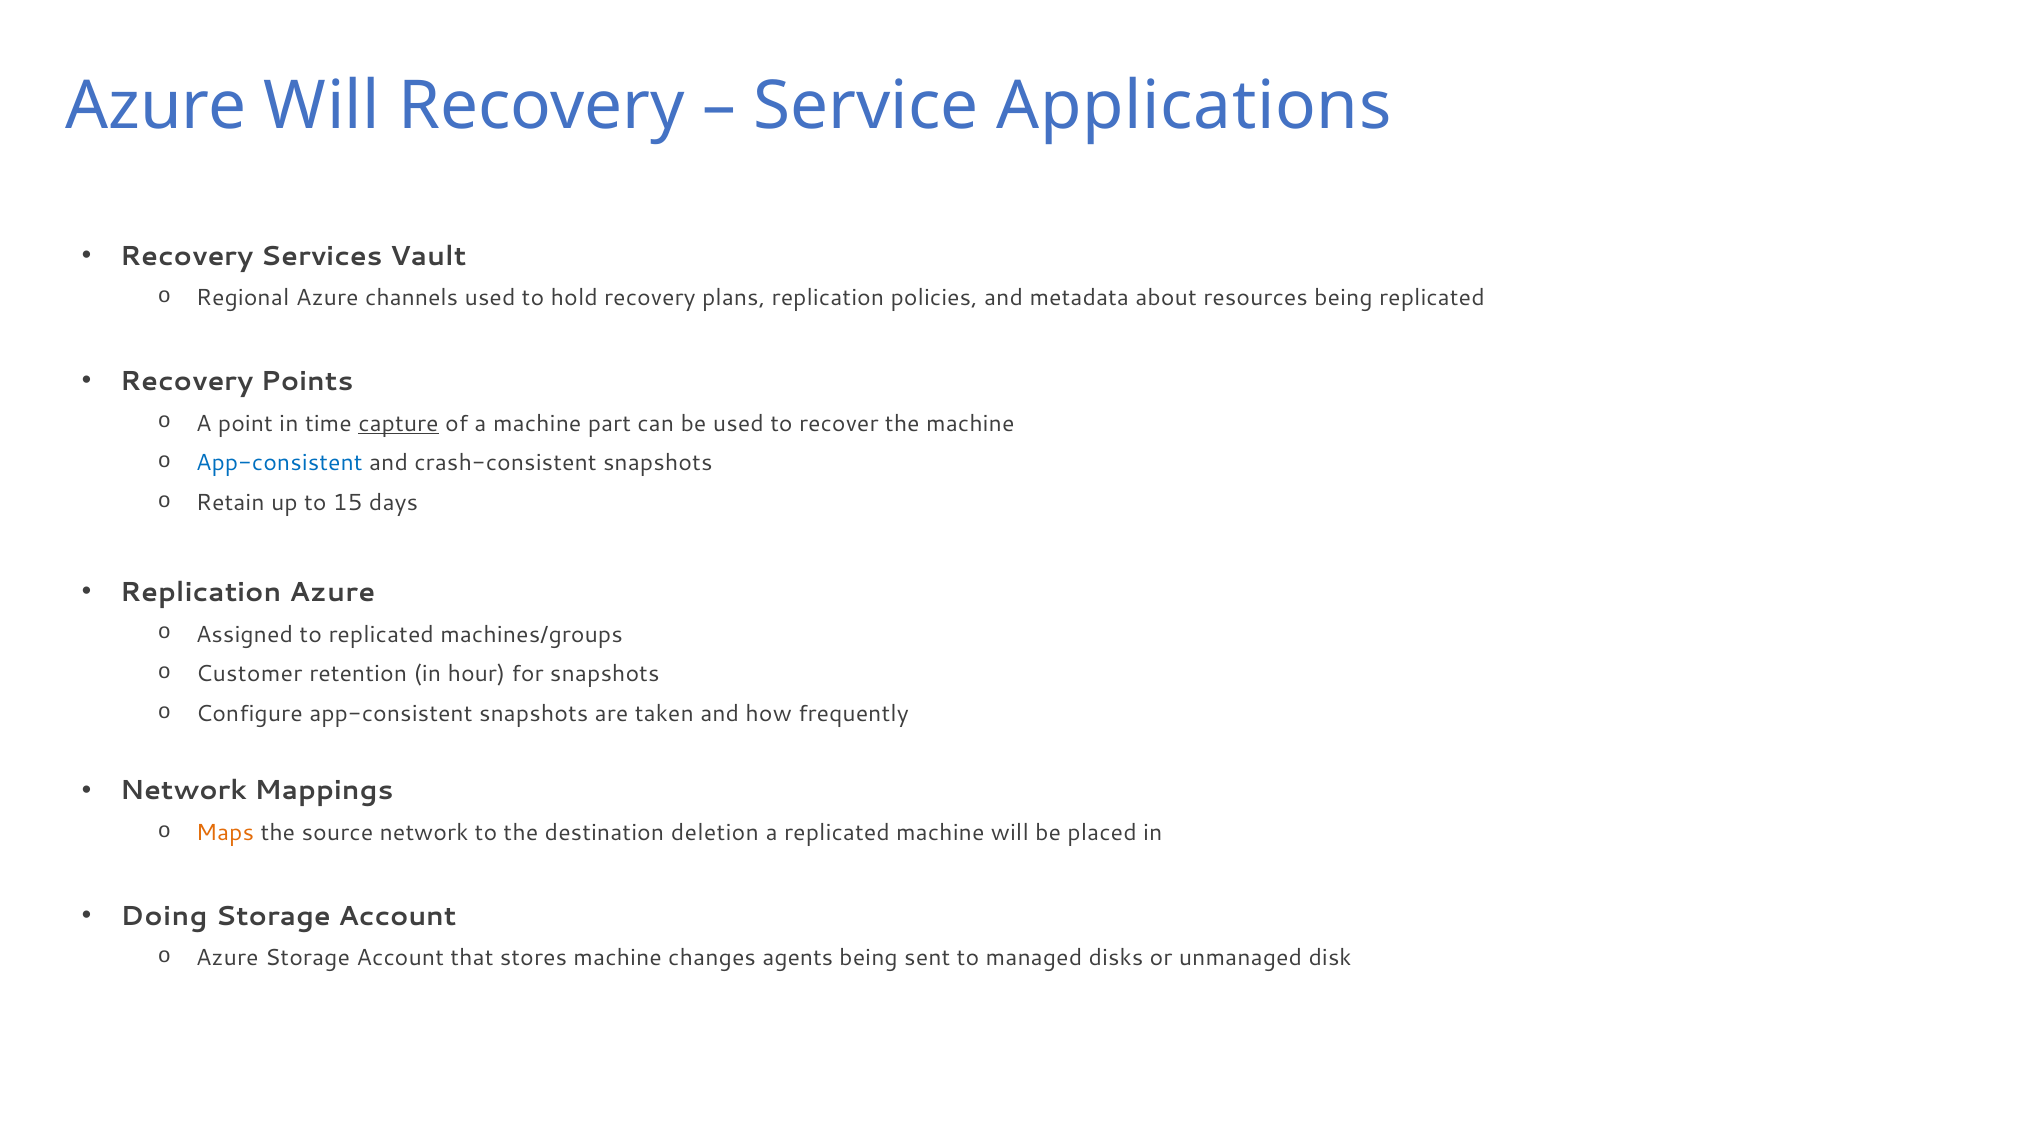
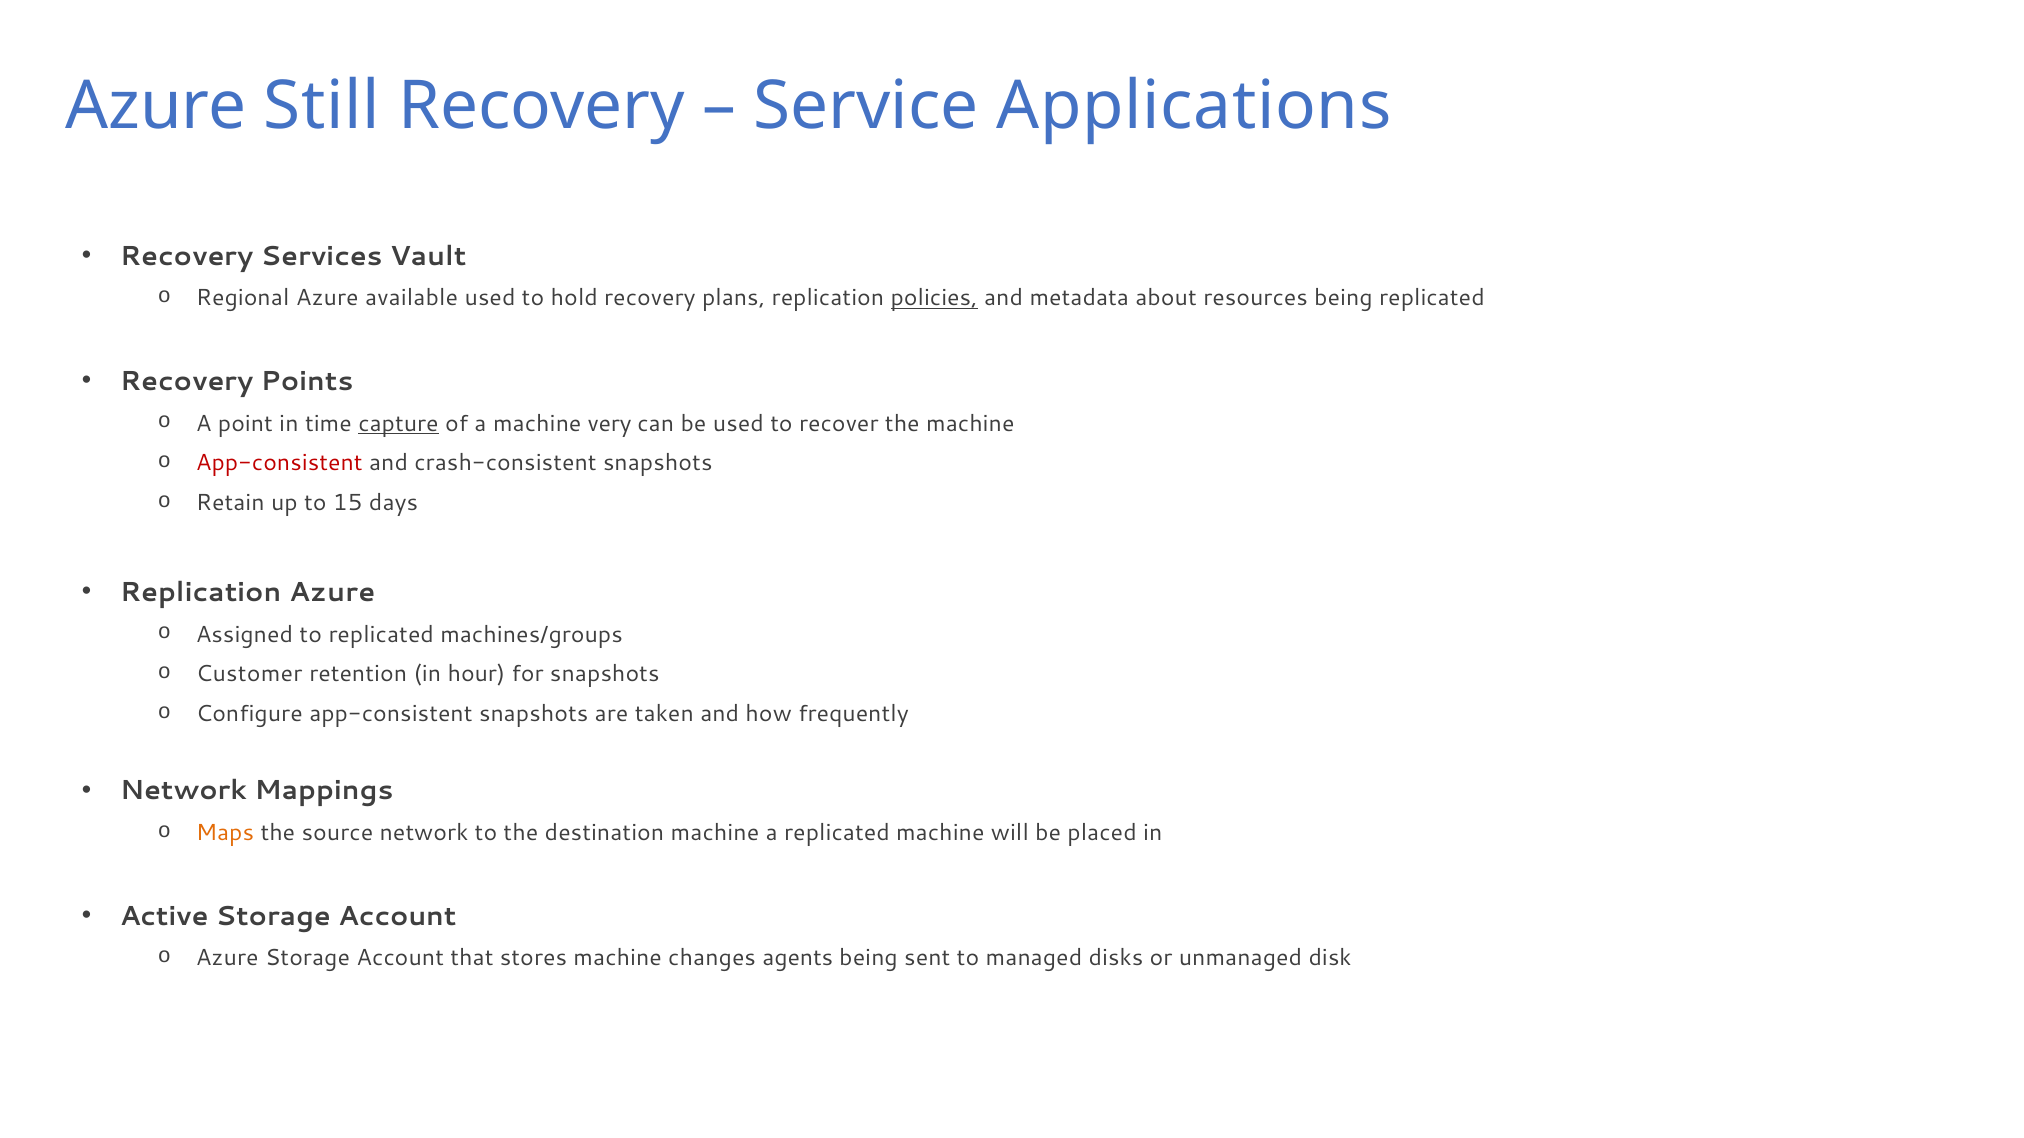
Azure Will: Will -> Still (322, 107)
channels: channels -> available (412, 298)
policies underline: none -> present (934, 298)
part: part -> very (610, 424)
App-consistent colour: blue -> red (279, 464)
destination deletion: deletion -> machine (715, 833)
Doing: Doing -> Active (164, 917)
